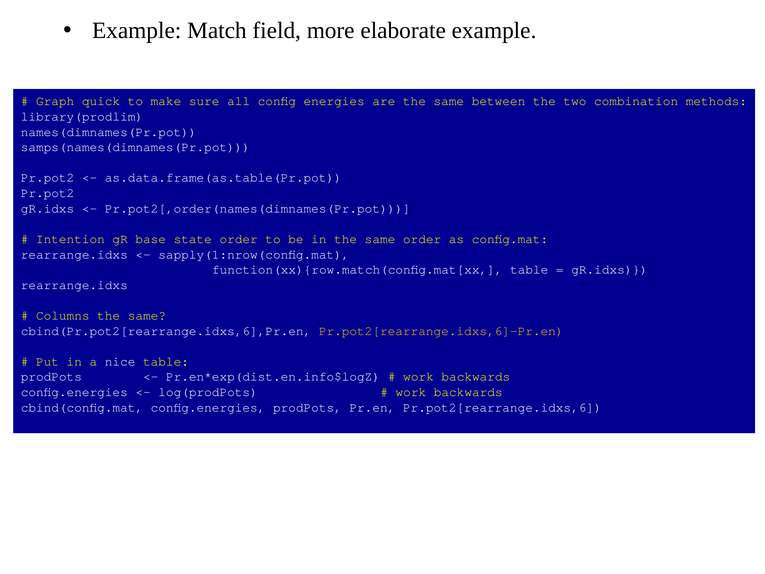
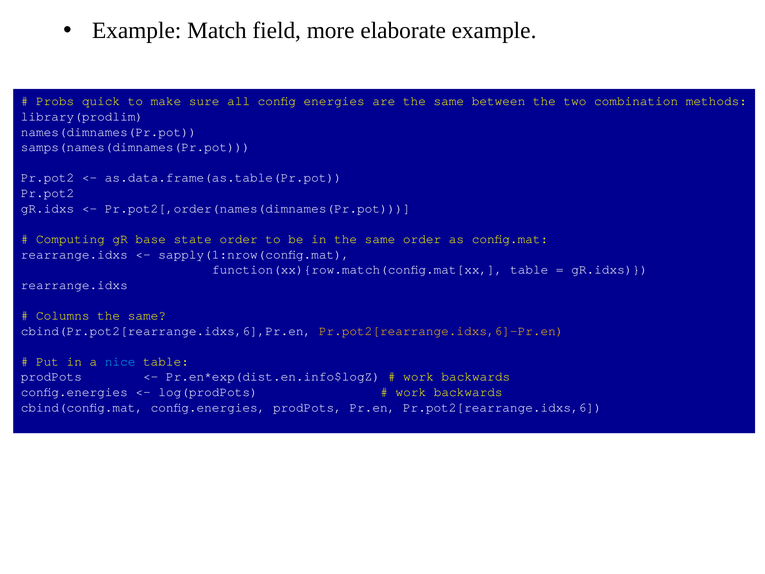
Graph: Graph -> Probs (55, 101)
Intention: Intention -> Computing (70, 239)
nice colour: white -> light blue (120, 361)
